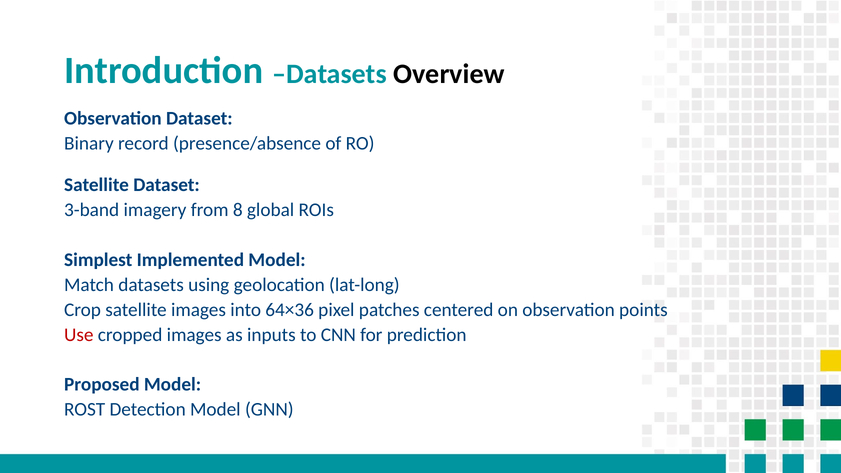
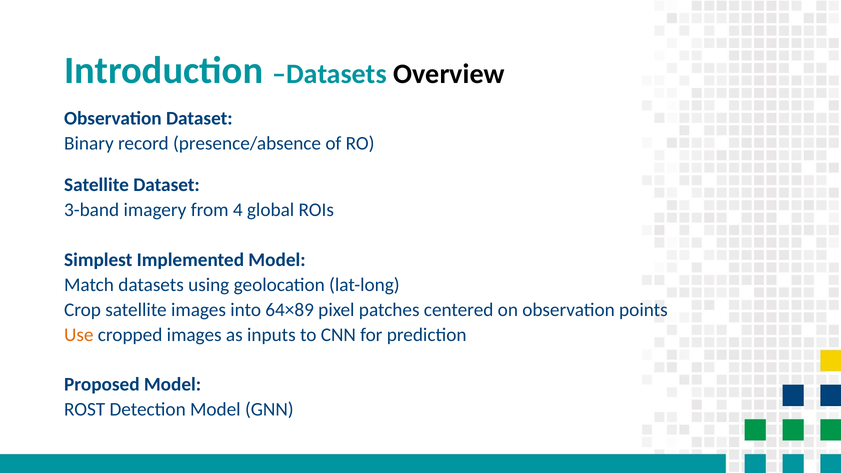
8: 8 -> 4 (238, 210)
64×36: 64×36 -> 64×89 (290, 310)
Use colour: red -> orange (79, 335)
